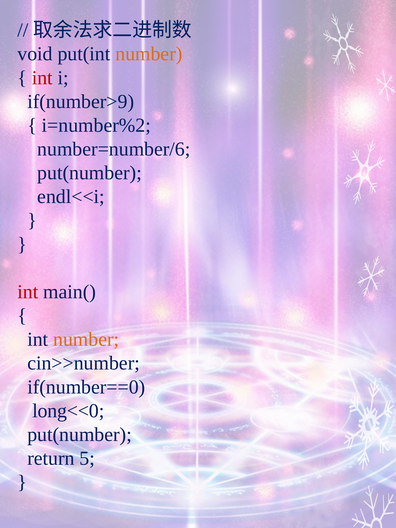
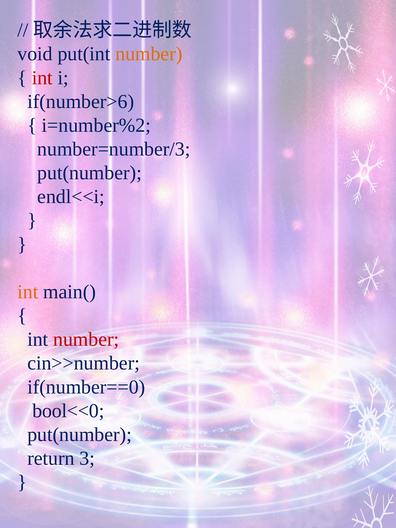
if(number>9: if(number>9 -> if(number>6 (81, 102)
number=number/6: number=number/6 -> number=number/3 (114, 149)
int colour: red -> orange (28, 292)
number colour: orange -> red (86, 339)
long<<0: long<<0 -> bool<<0 (68, 411)
5: 5 -> 3 (87, 458)
